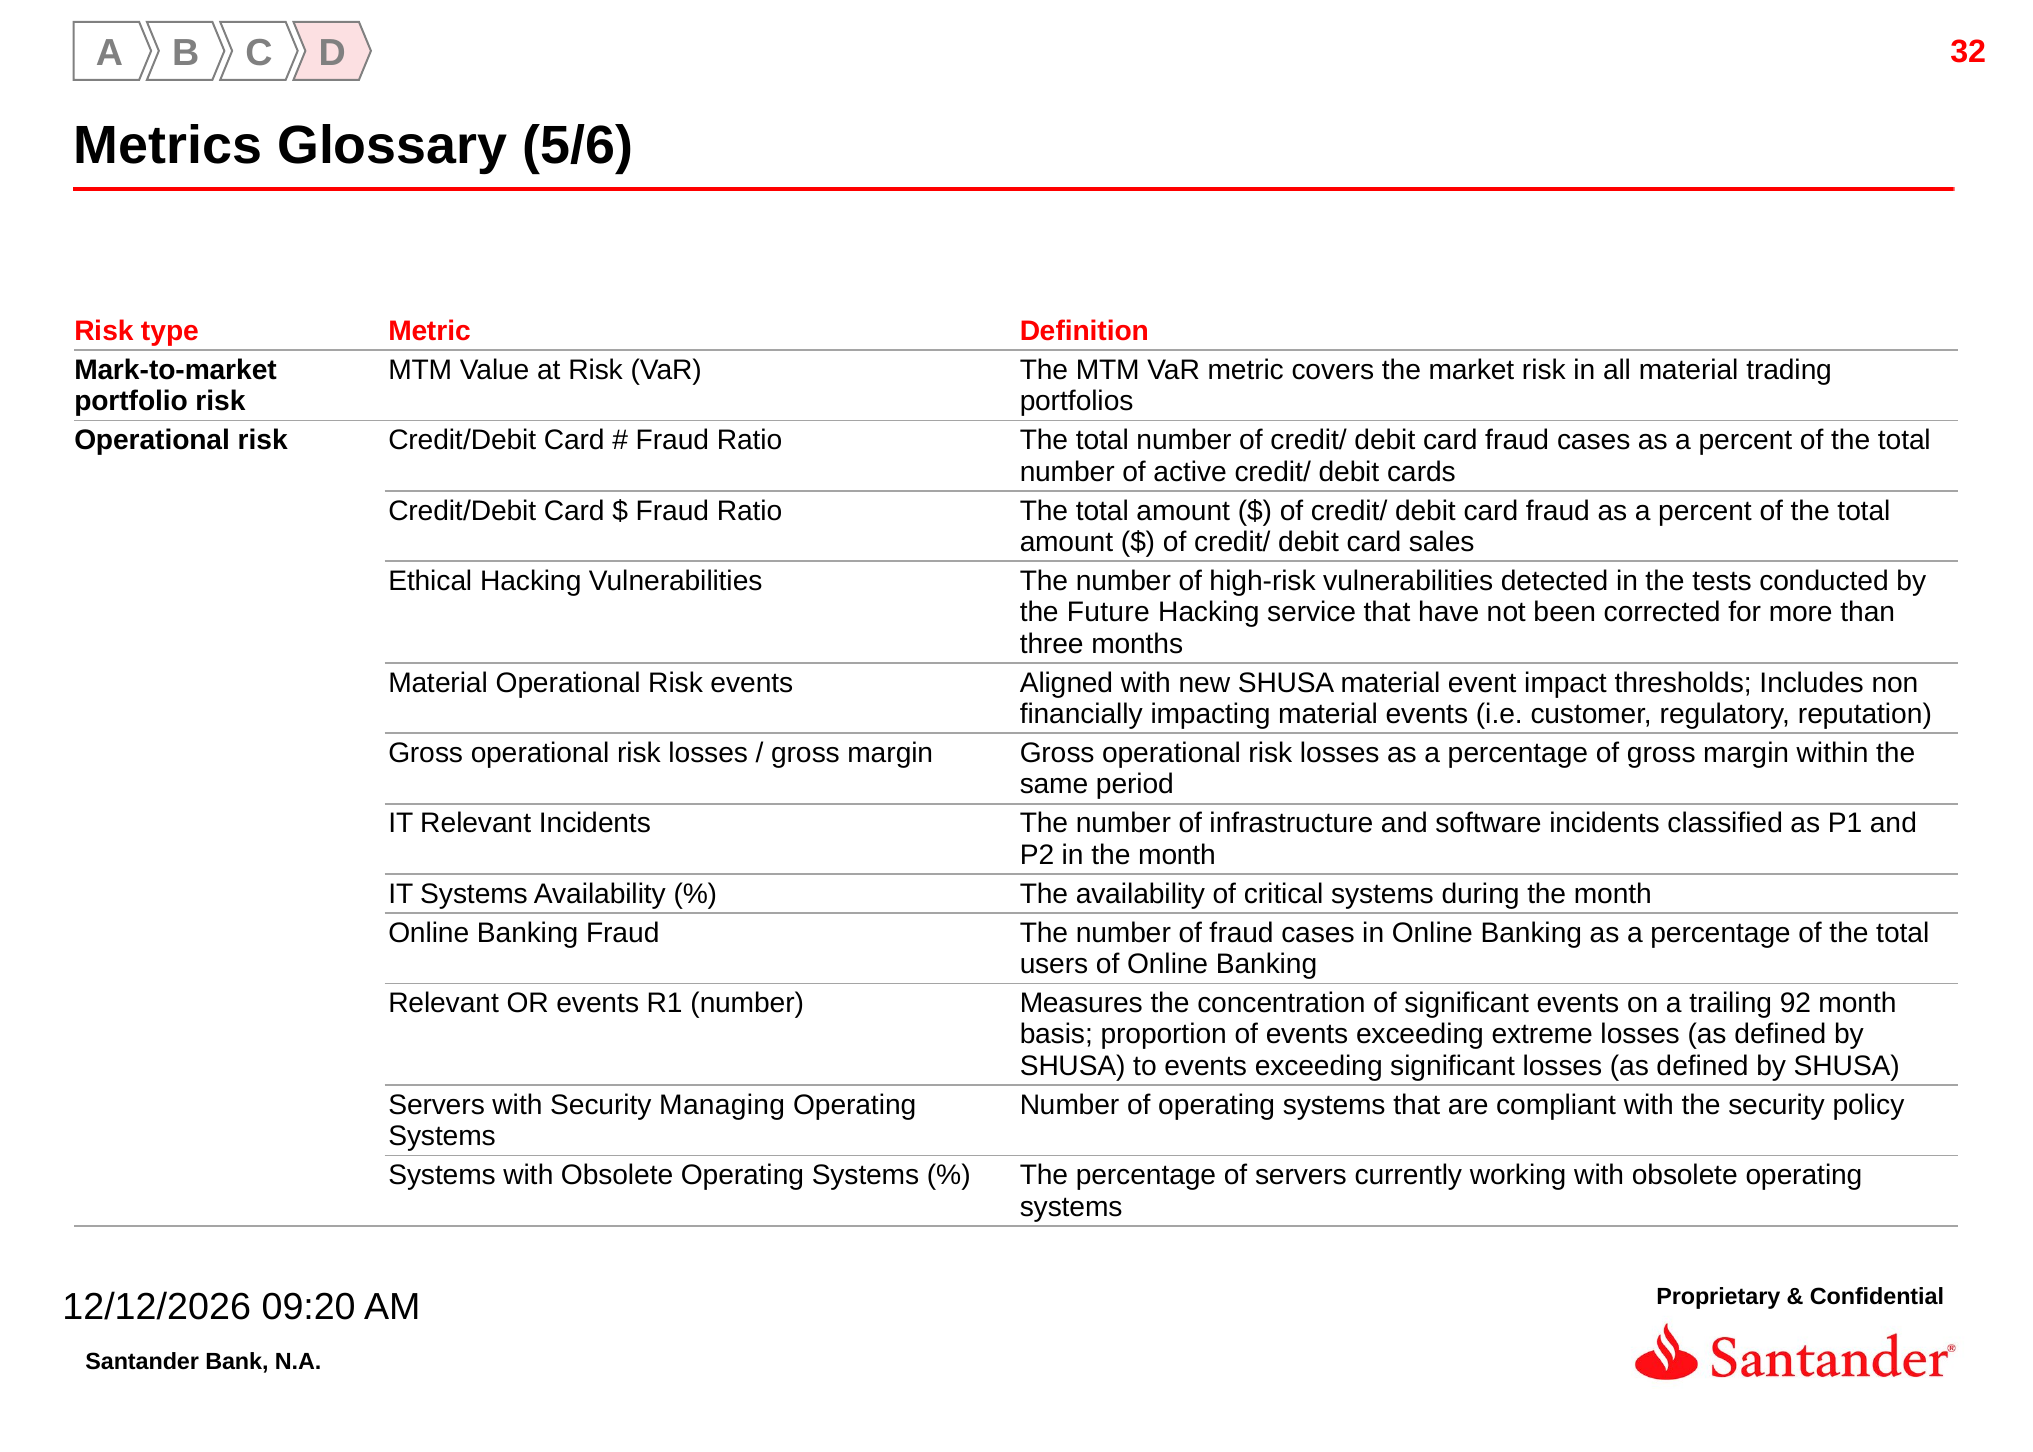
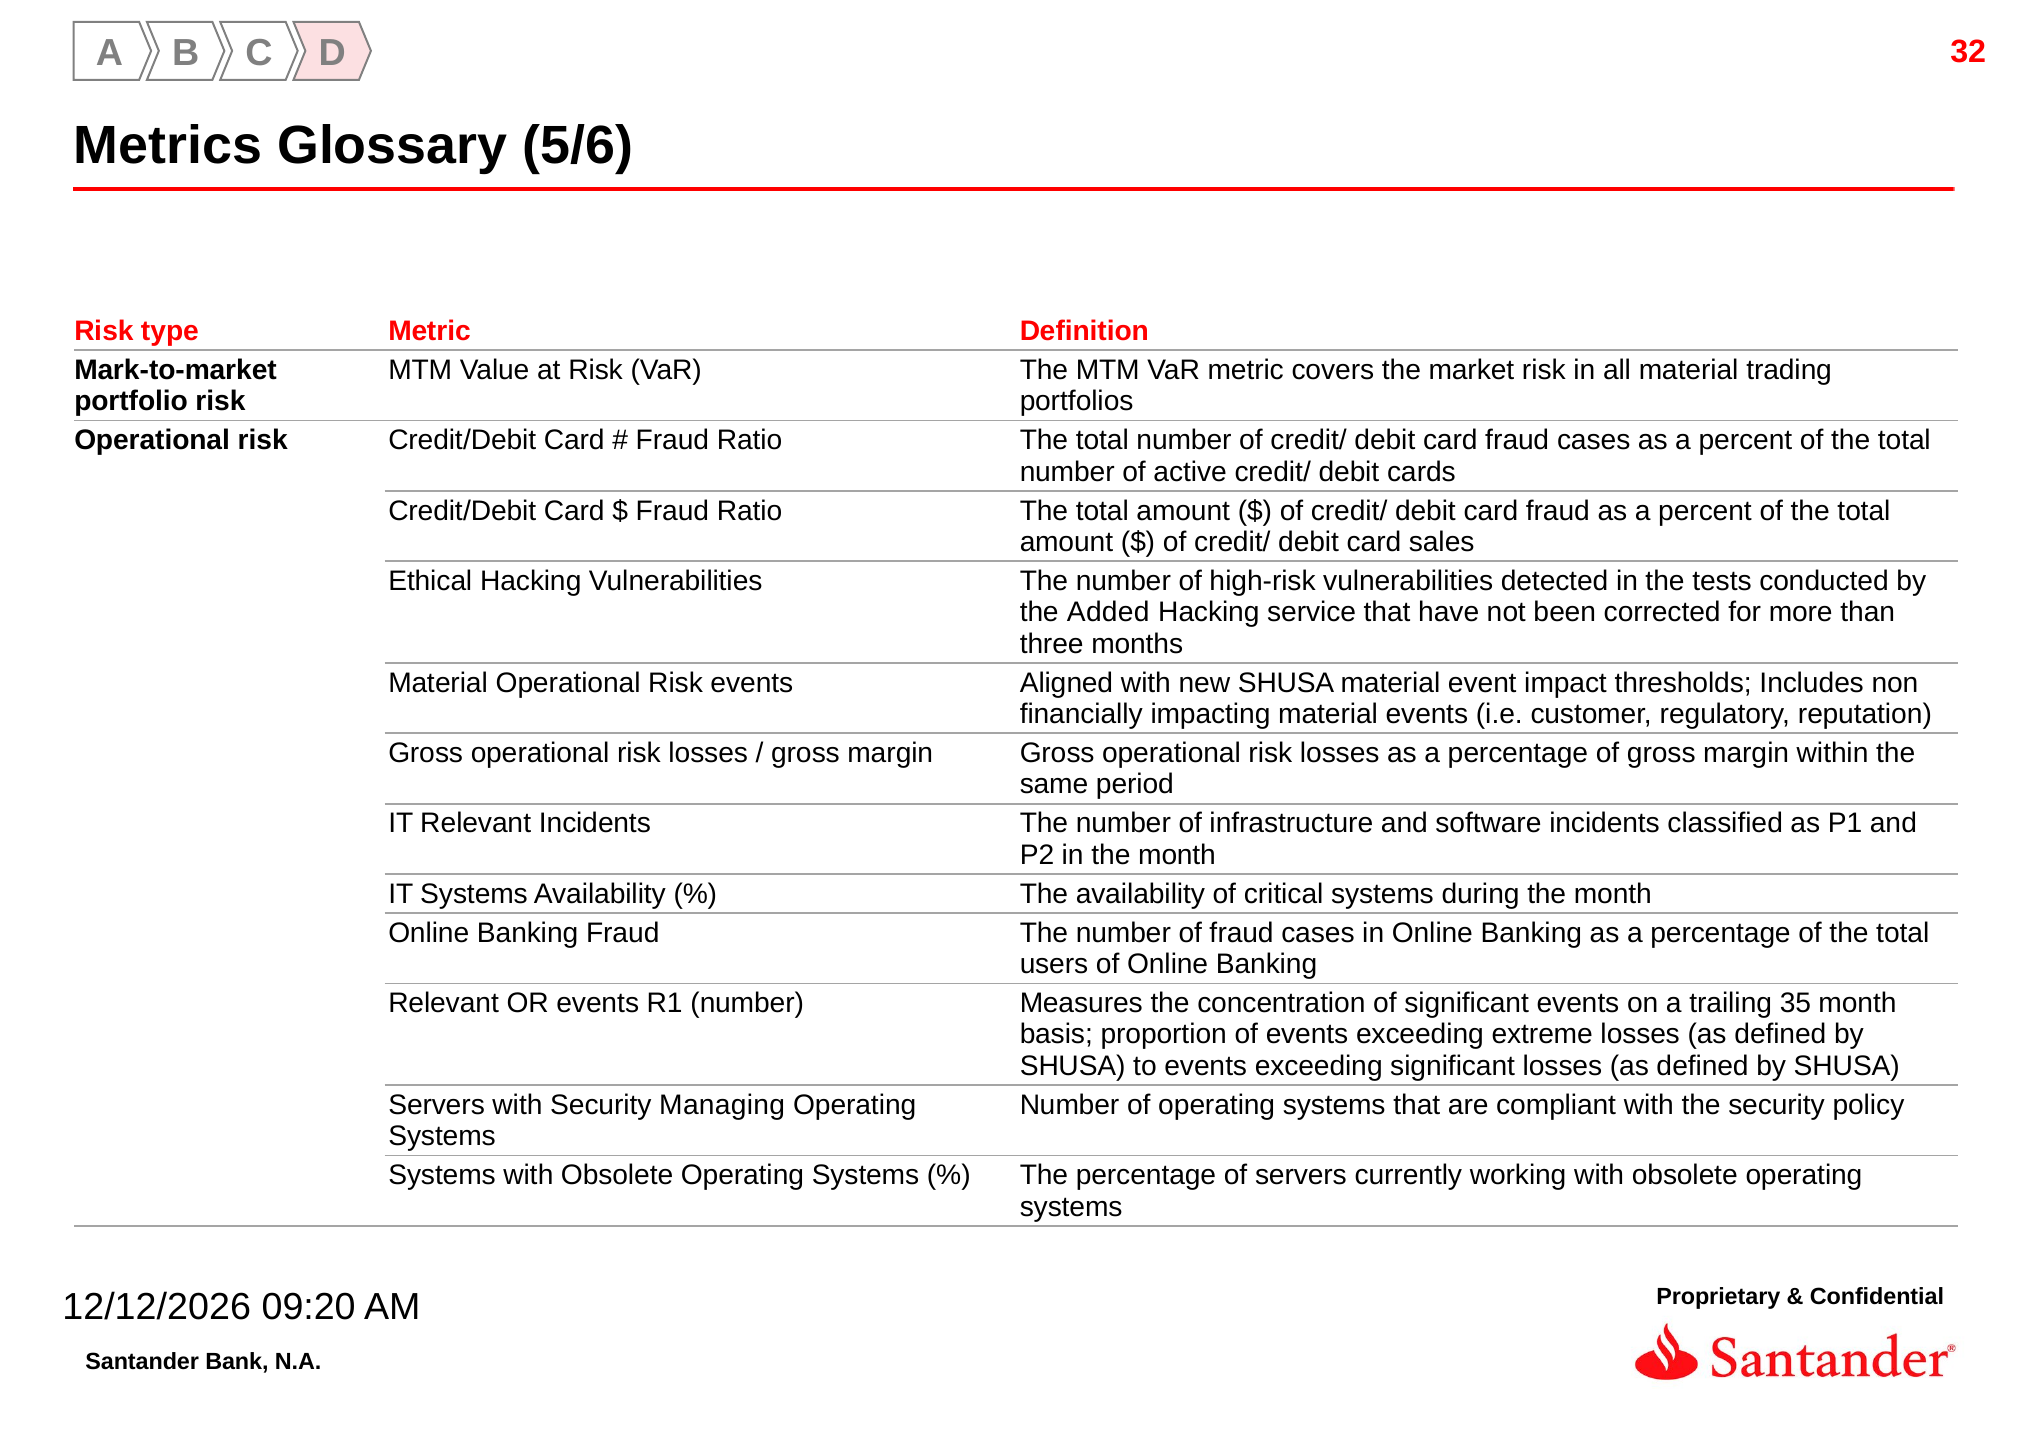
Future: Future -> Added (1108, 613)
92: 92 -> 35 (1795, 1003)
